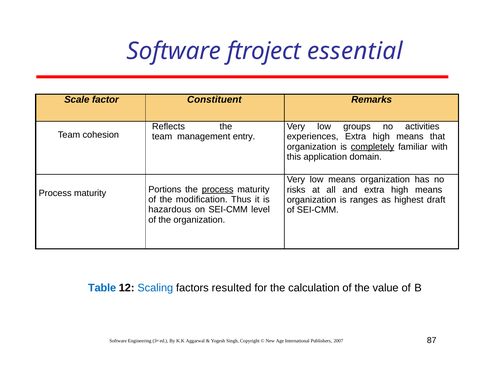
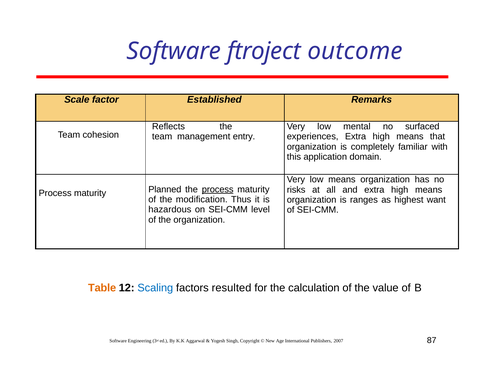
essential: essential -> outcome (355, 51)
Constituent: Constituent -> Established (214, 100)
groups: groups -> mental (357, 126)
activities: activities -> surfaced (422, 126)
completely underline: present -> none (373, 147)
Portions: Portions -> Planned (165, 189)
draft: draft -> want (436, 200)
Table colour: blue -> orange (102, 288)
